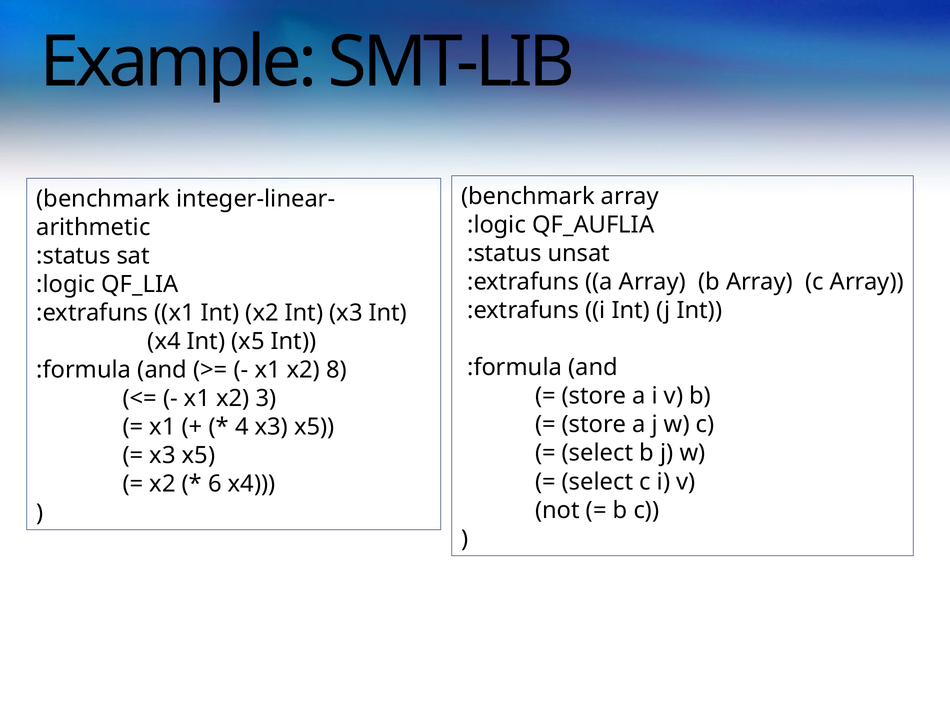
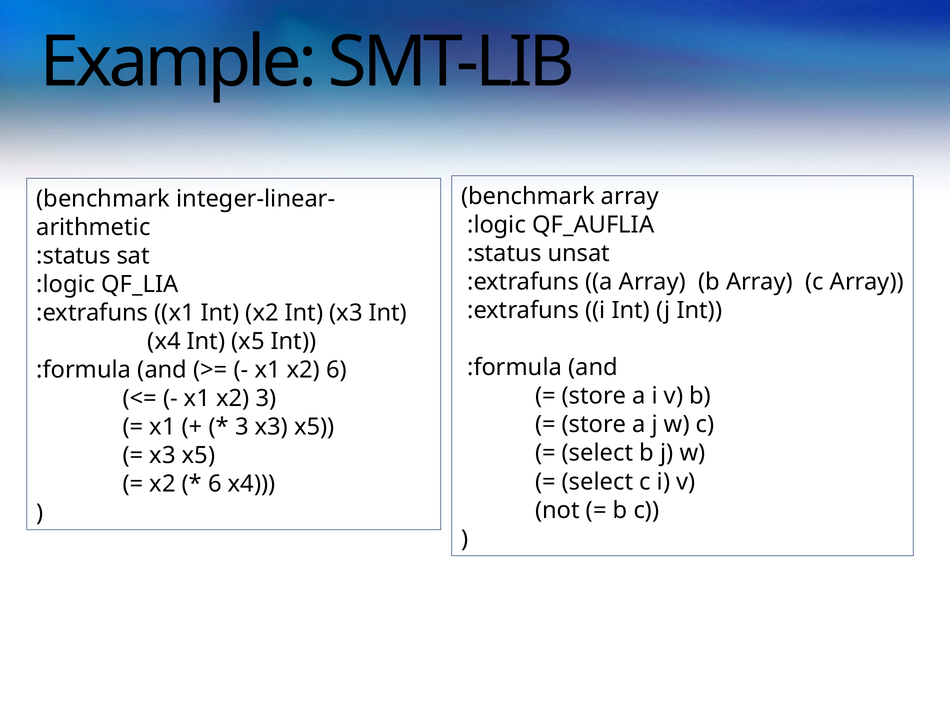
x2 8: 8 -> 6 (337, 370)
4: 4 -> 3 (242, 427)
